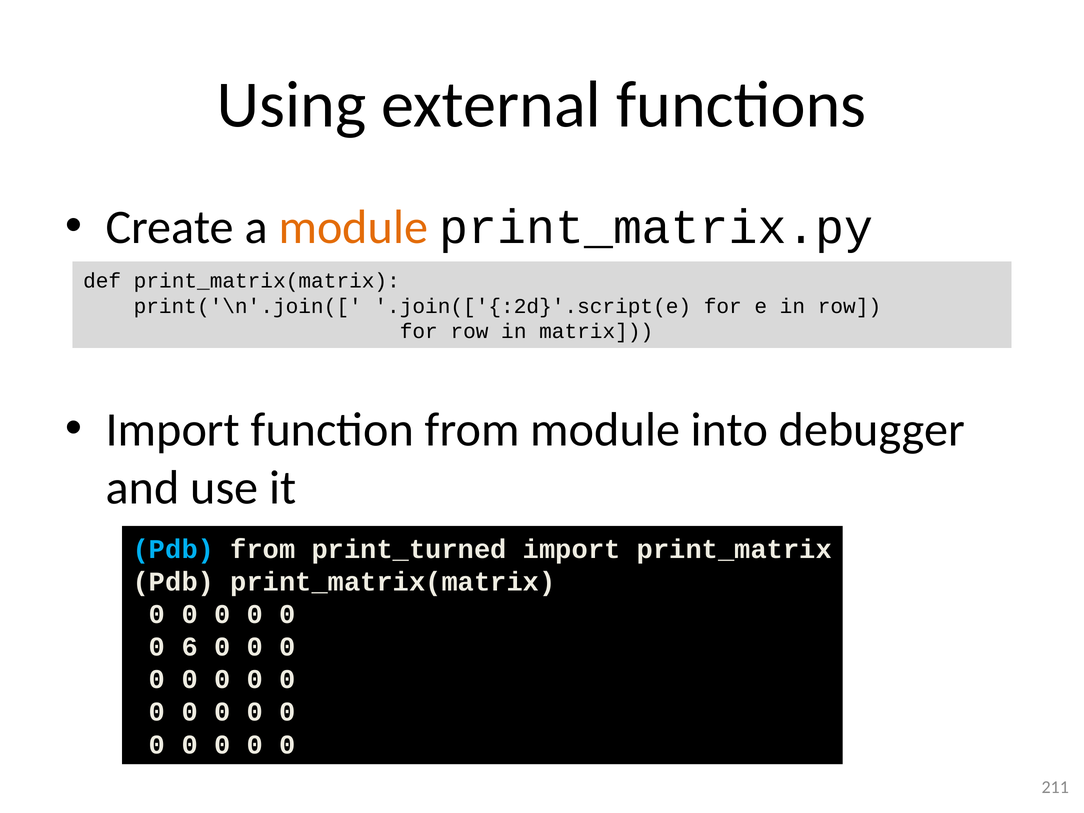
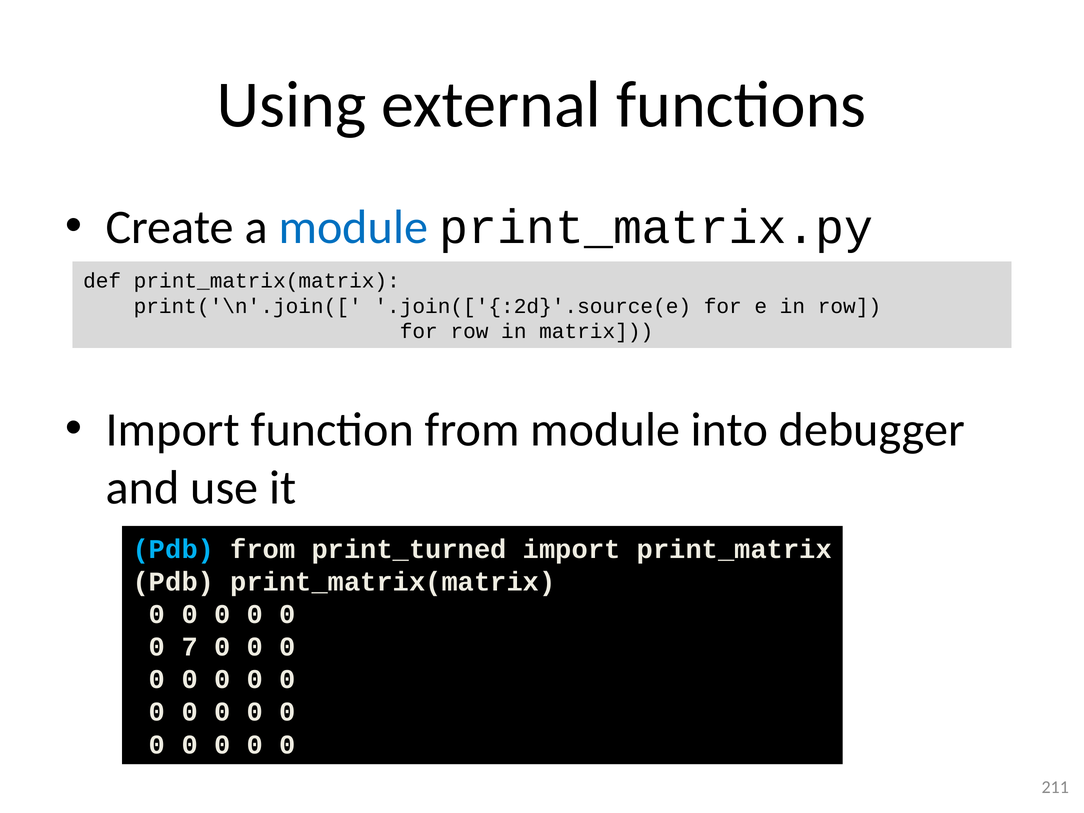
module colour: orange -> blue (353, 227)
.join(['{:2d}'.script(e: .join(['{:2d}'.script(e -> .join(['{:2d}'.source(e (533, 306)
6: 6 -> 7 (190, 647)
